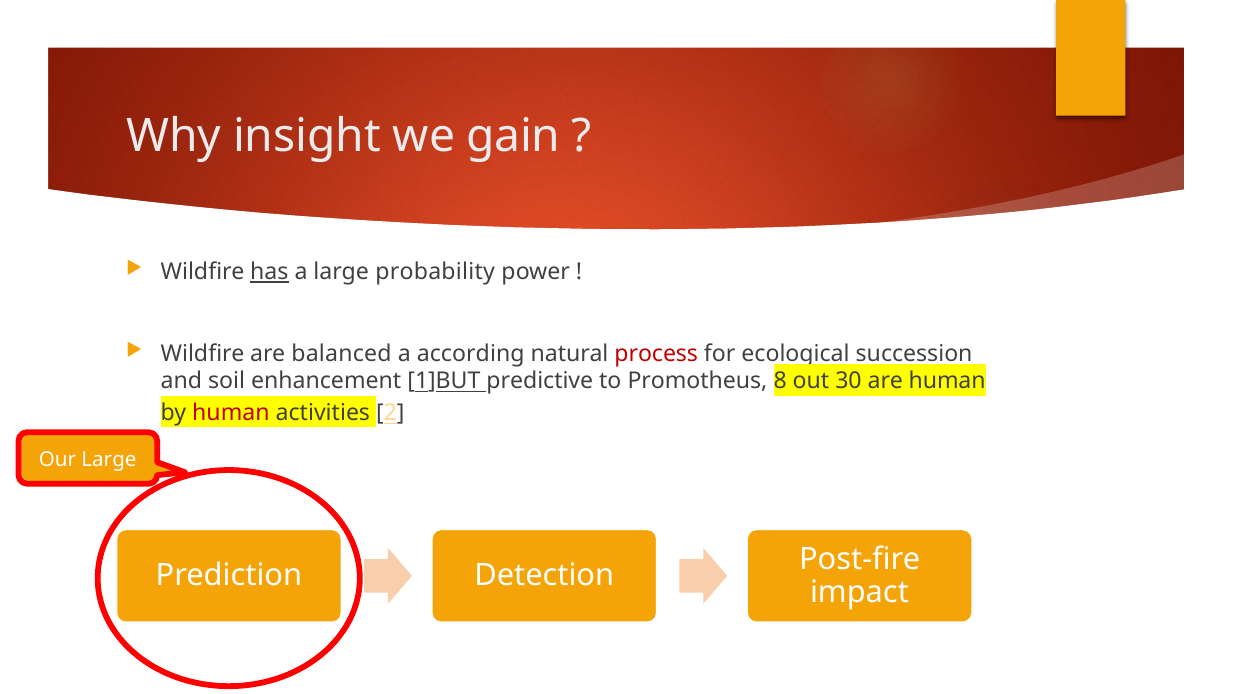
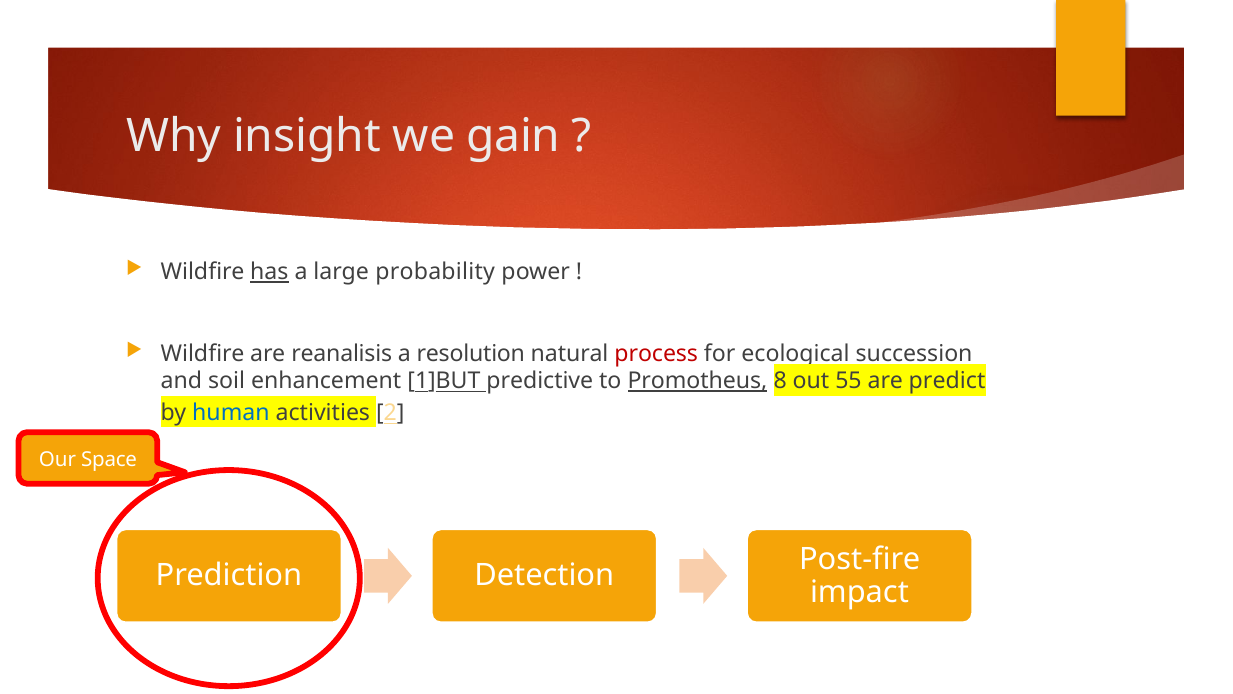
balanced: balanced -> reanalisis (342, 353)
according: according -> resolution (471, 353)
Promotheus underline: none -> present (697, 381)
30: 30 -> 55 (848, 381)
are human: human -> predict (947, 381)
human colour: red -> blue (231, 412)
Our Large: Large -> Space (109, 459)
